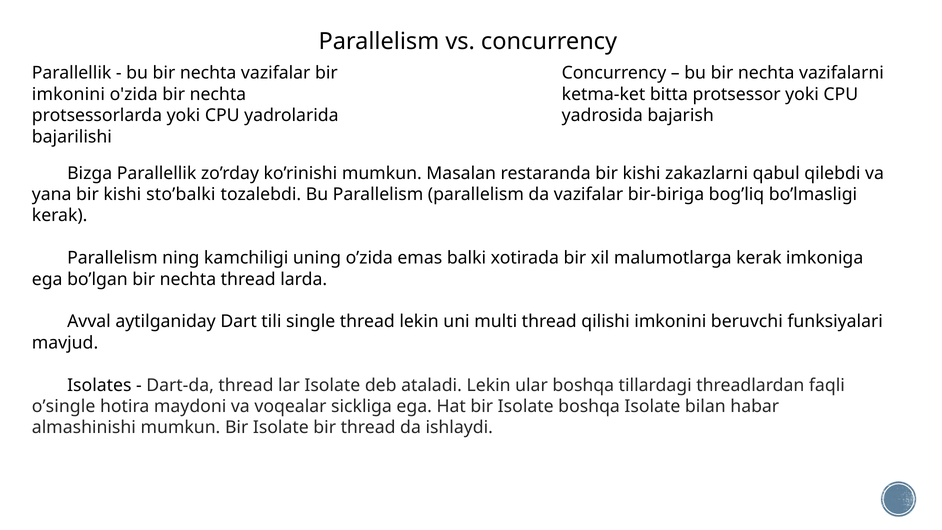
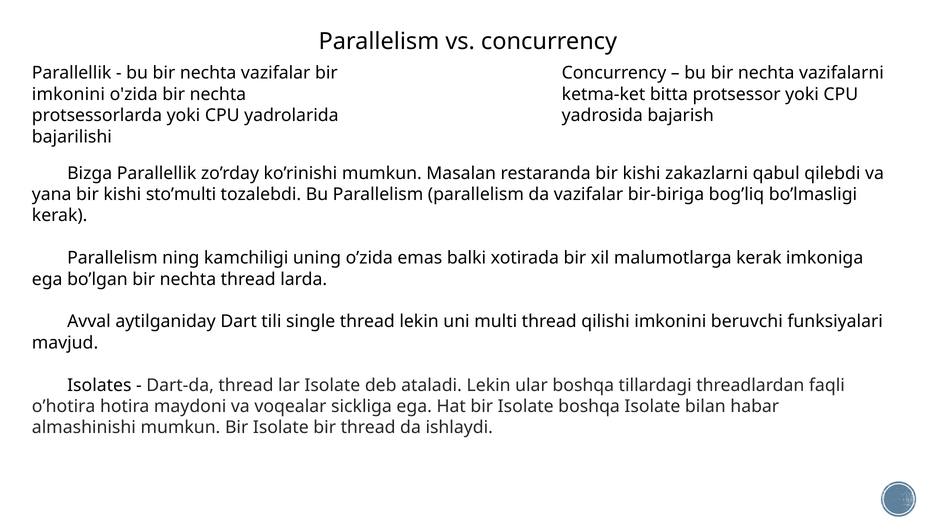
sto’balki: sto’balki -> sto’multi (181, 194)
o’single: o’single -> o’hotira (64, 406)
